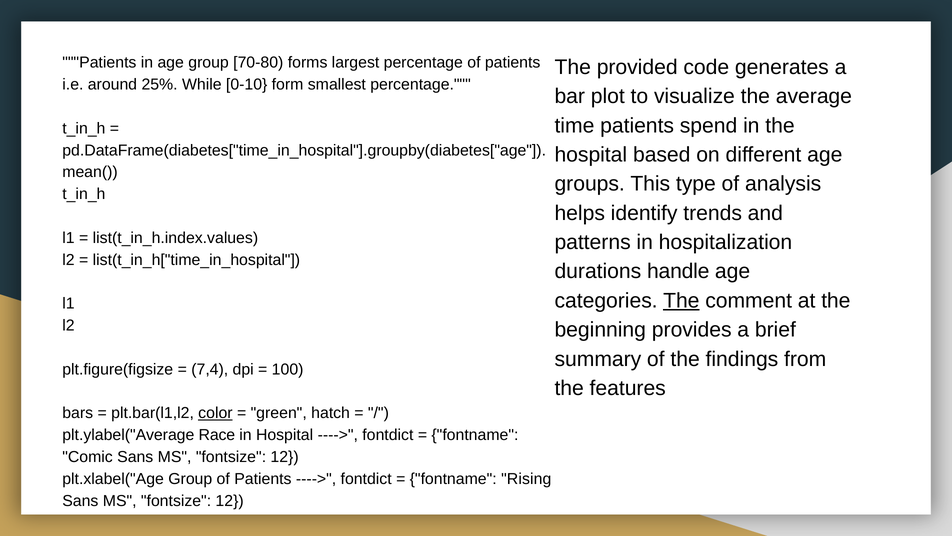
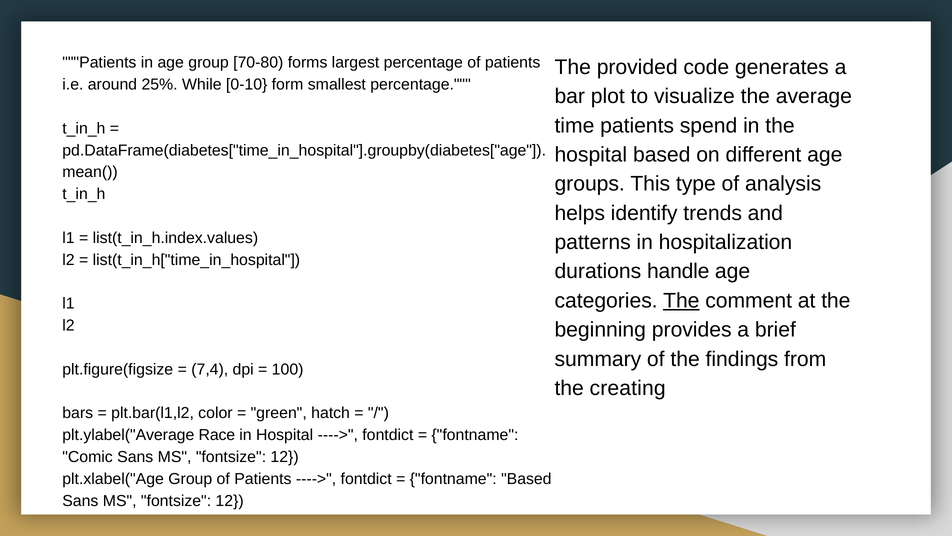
features: features -> creating (628, 388)
color underline: present -> none (215, 413)
fontname Rising: Rising -> Based (526, 479)
